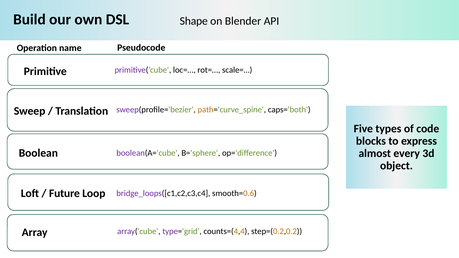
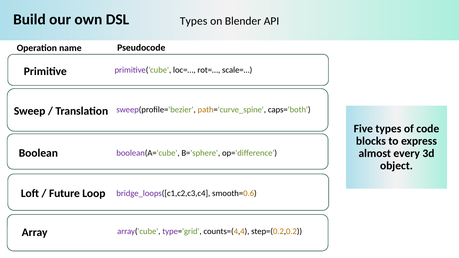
DSL Shape: Shape -> Types (194, 21)
